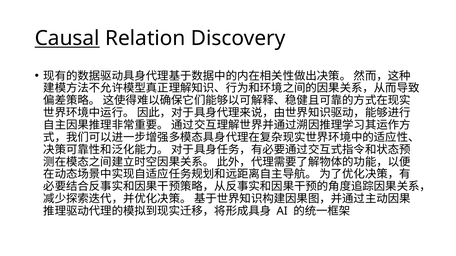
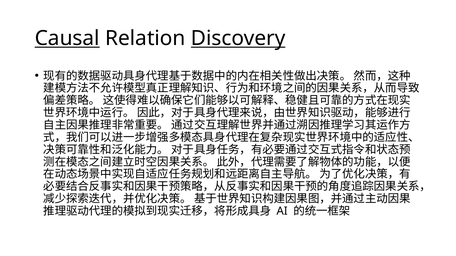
Discovery underline: none -> present (238, 38)
